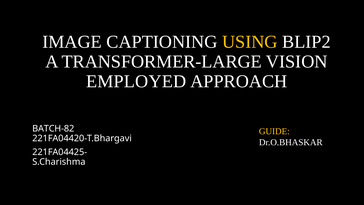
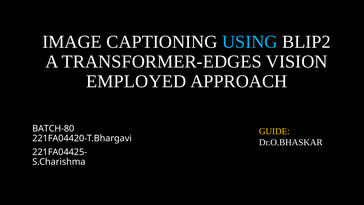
USING colour: yellow -> light blue (250, 42)
TRANSFORMER-LARGE: TRANSFORMER-LARGE -> TRANSFORMER-EDGES (162, 61)
BATCH-82: BATCH-82 -> BATCH-80 (53, 128)
